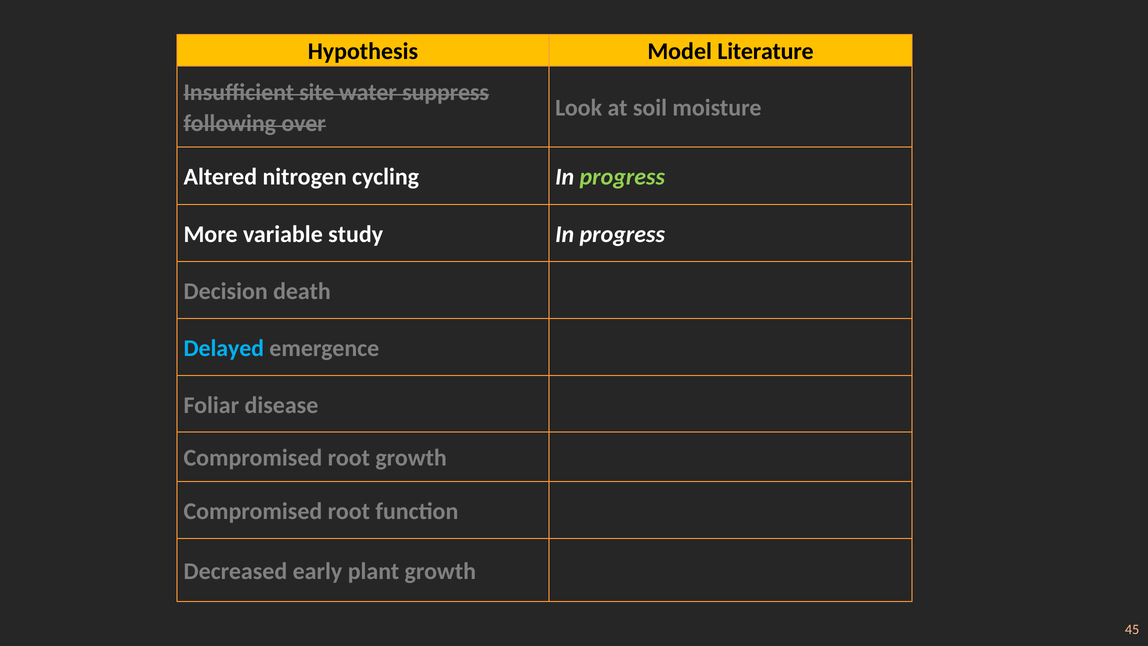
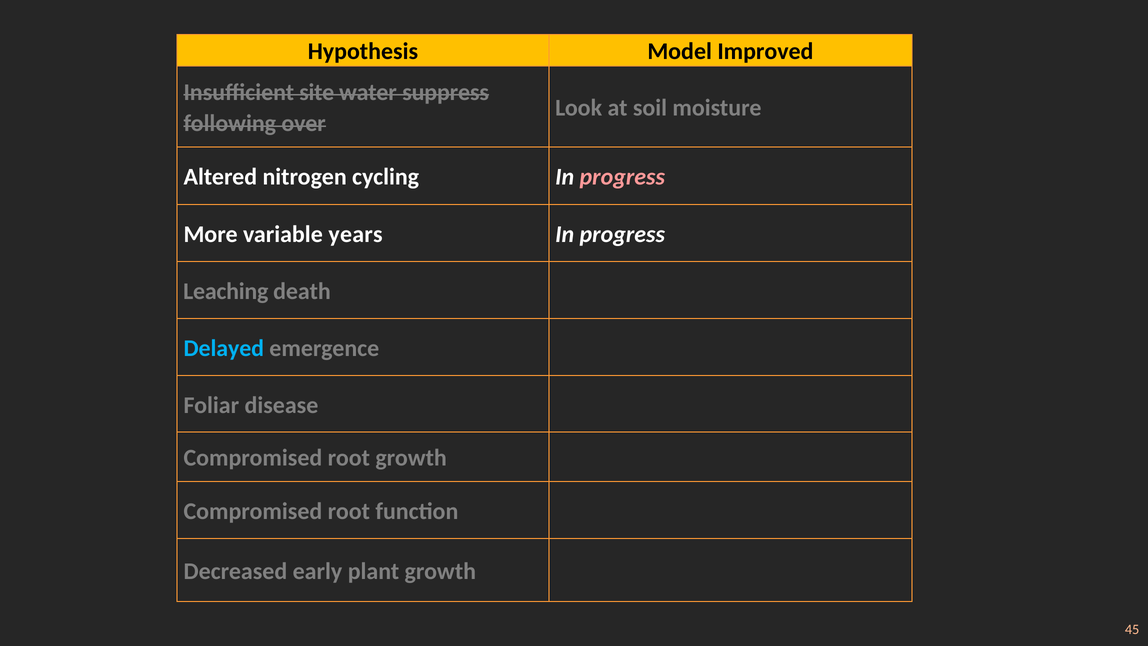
Literature: Literature -> Improved (765, 51)
progress colour: light green -> pink (622, 177)
study: study -> years (356, 234)
Decision: Decision -> Leaching (226, 291)
